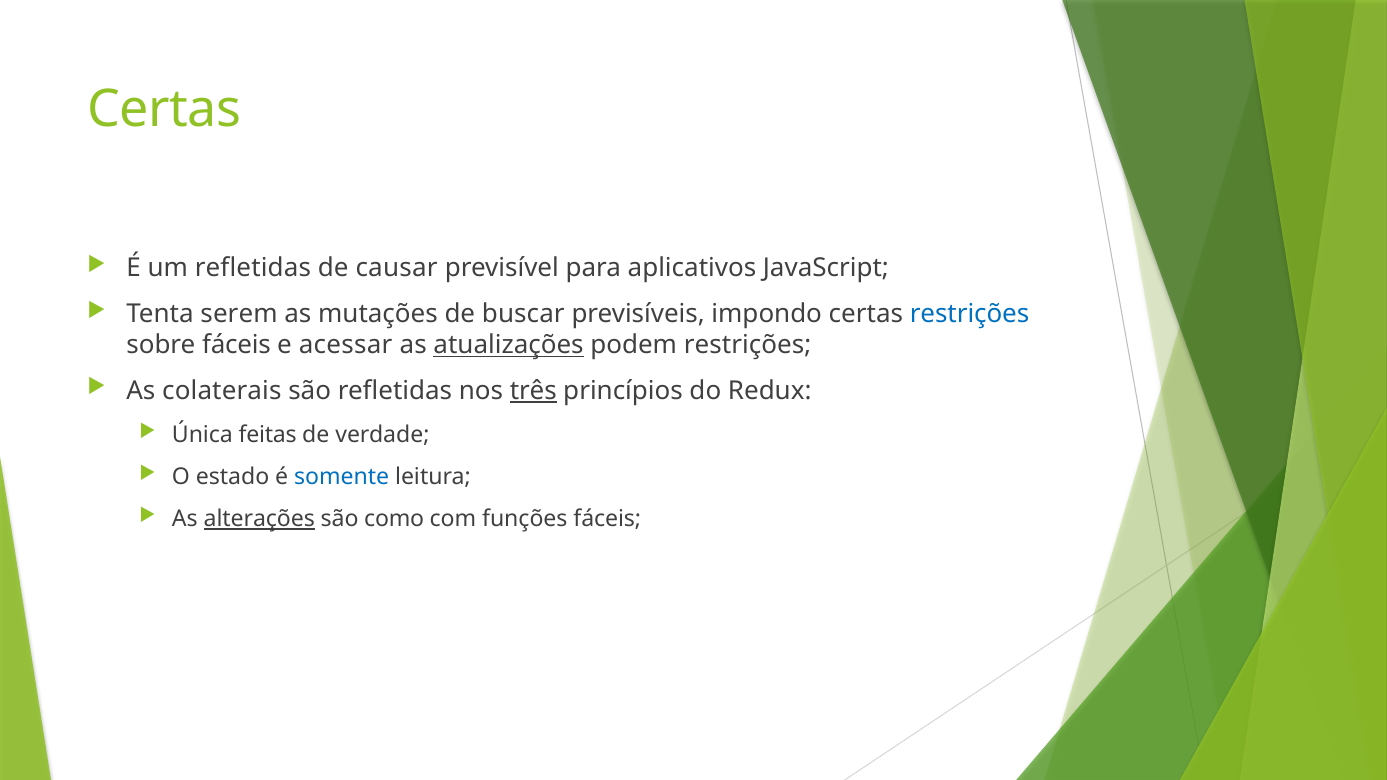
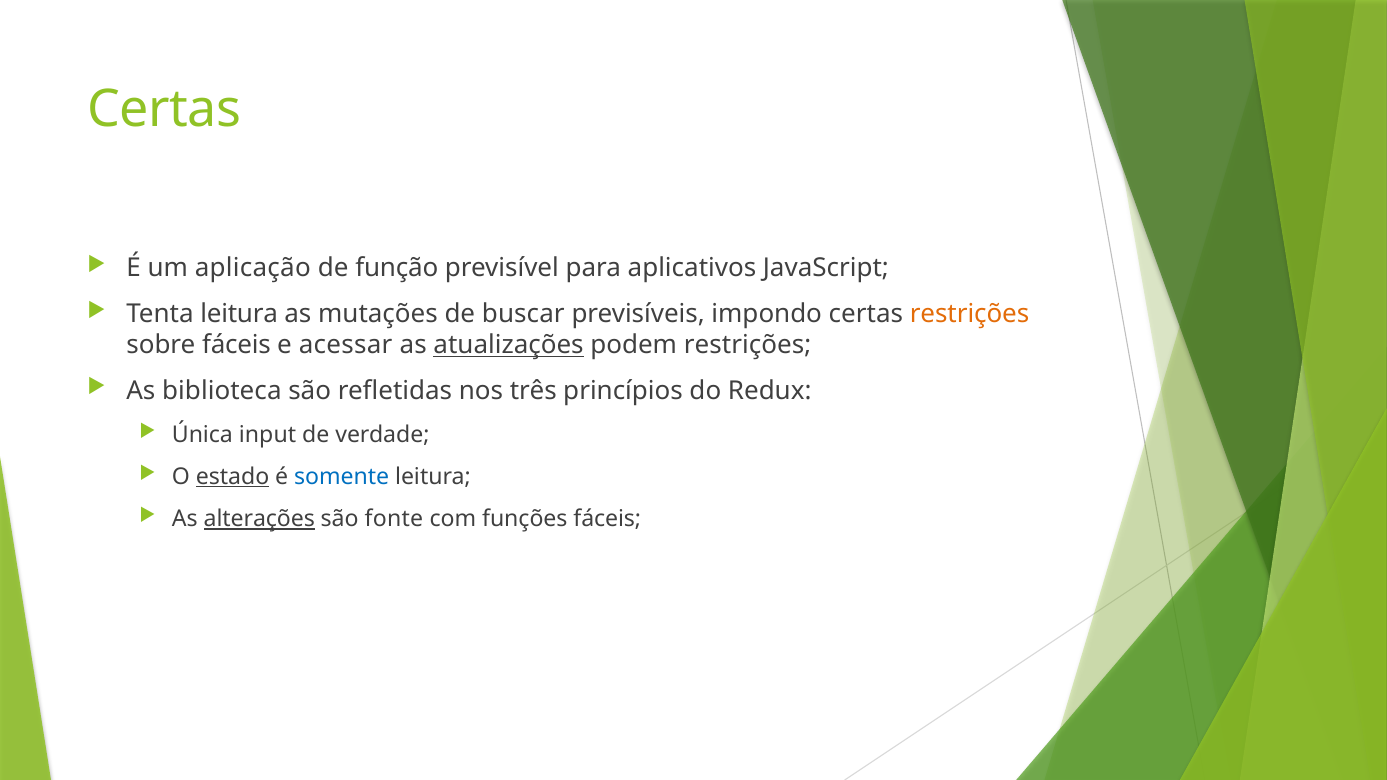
um refletidas: refletidas -> aplicação (253, 268)
causar: causar -> função (397, 268)
Tenta serem: serem -> leitura (239, 314)
restrições colour: blue -> orange (970, 314)
colaterais: colaterais -> biblioteca (222, 391)
três underline: present -> none (533, 391)
feitas: feitas -> input (268, 435)
estado underline: none -> present (233, 477)
como: como -> fonte (394, 519)
